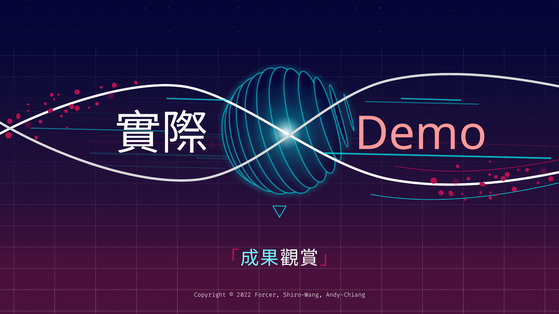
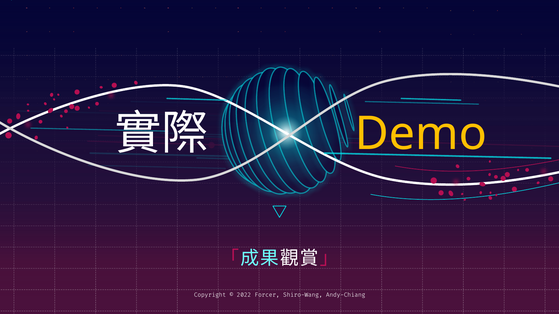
Demo colour: pink -> yellow (421, 134)
